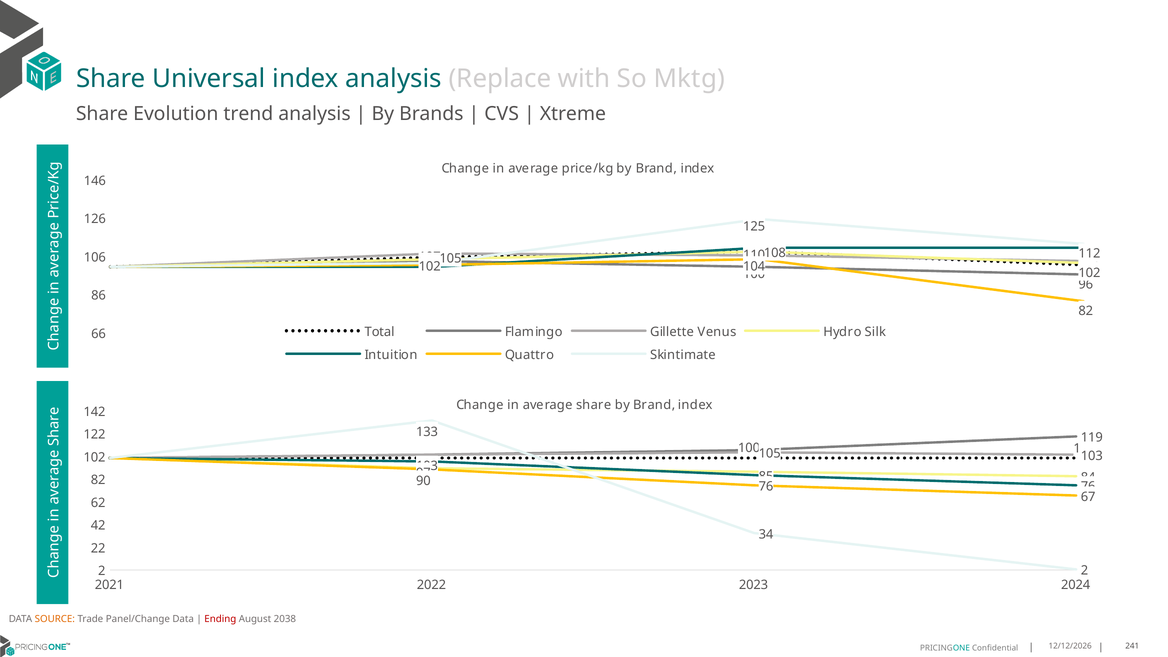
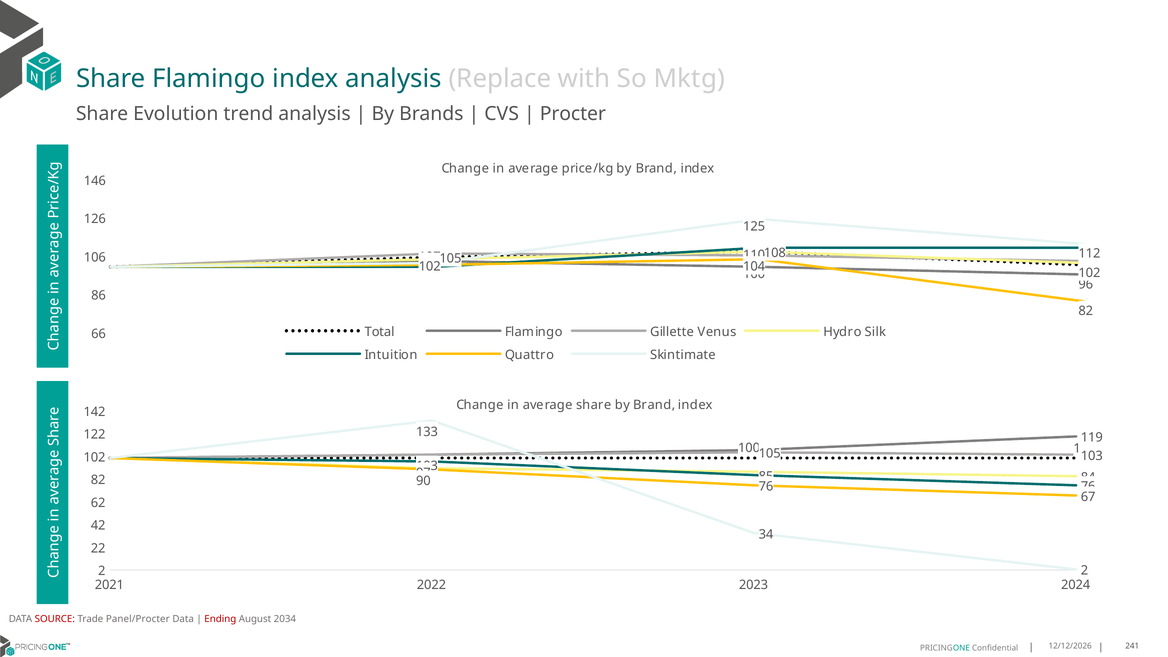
Share Universal: Universal -> Flamingo (209, 78)
Xtreme: Xtreme -> Procter (573, 114)
SOURCE colour: orange -> red (55, 619)
Panel/Change: Panel/Change -> Panel/Procter (138, 619)
2038: 2038 -> 2034 (285, 619)
